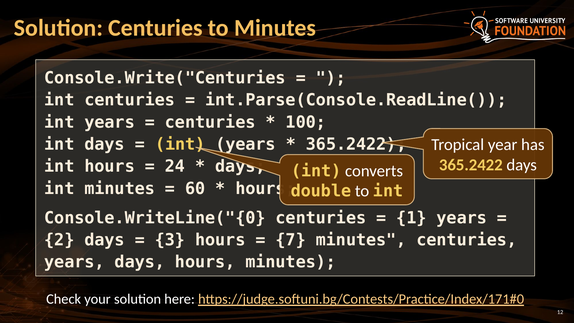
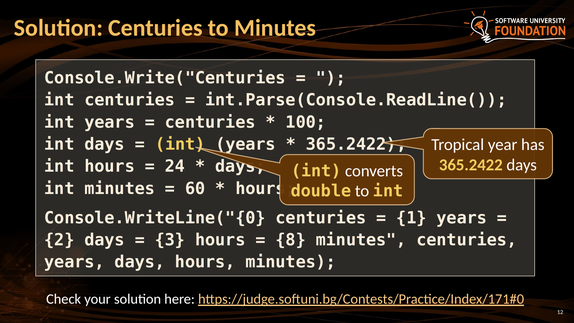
7: 7 -> 8 (291, 240)
